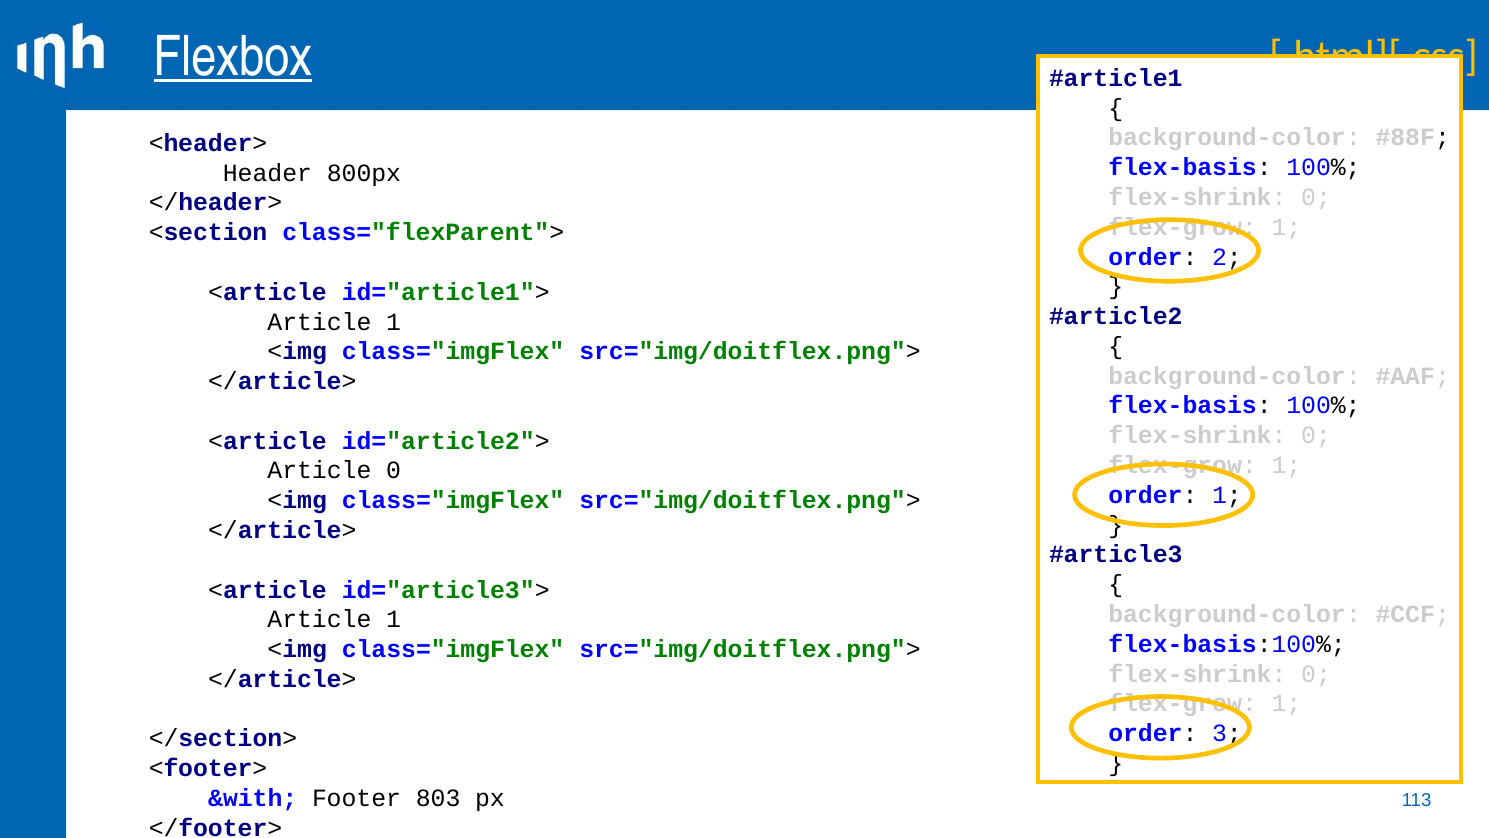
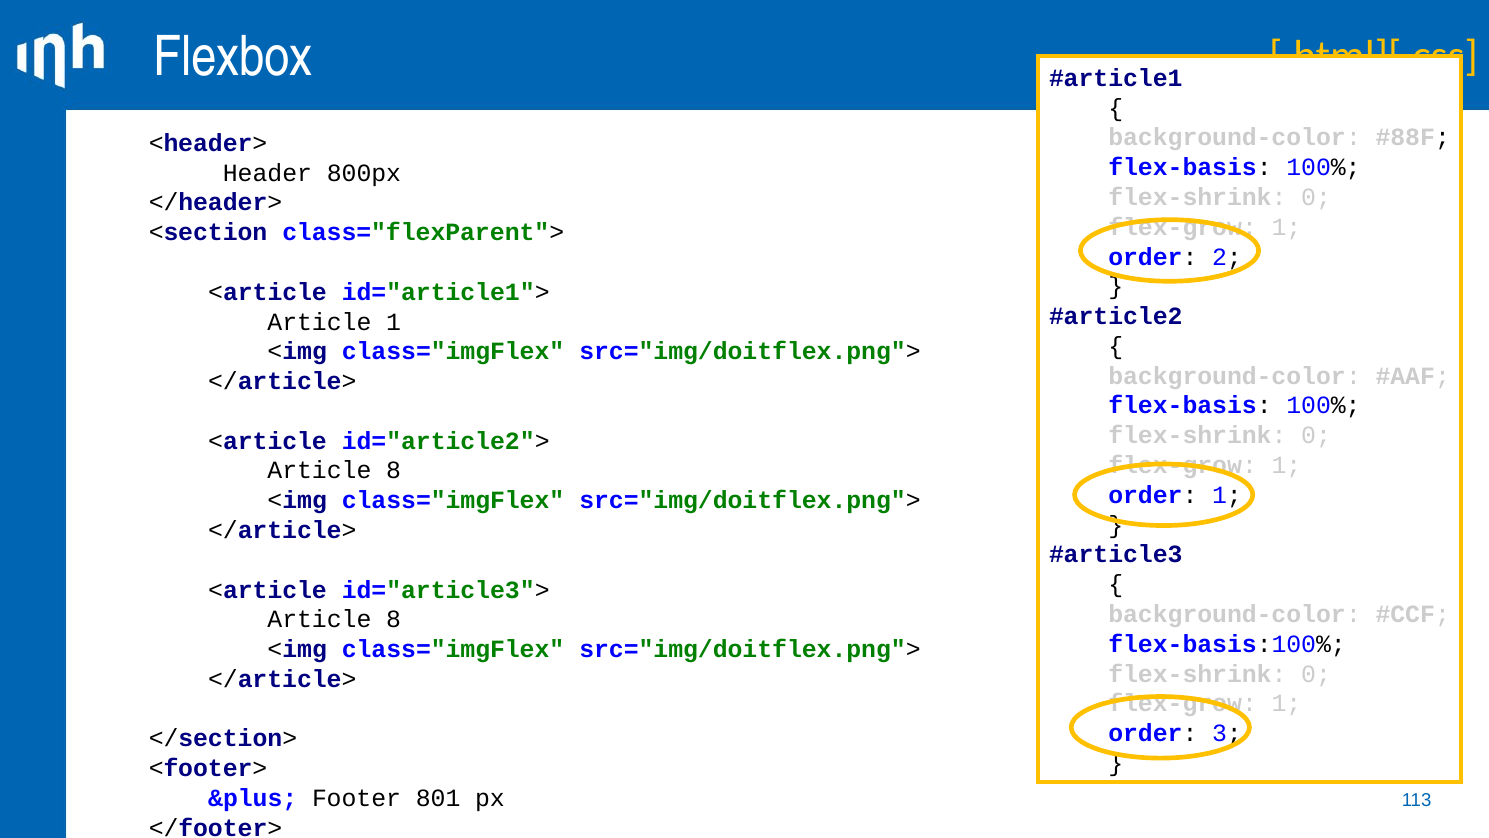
Flexbox underline: present -> none (233, 57)
0: 0 -> 8 (394, 470)
1: 1 -> 8 (394, 619)
&with: &with -> &plus (253, 798)
803: 803 -> 801 (438, 798)
